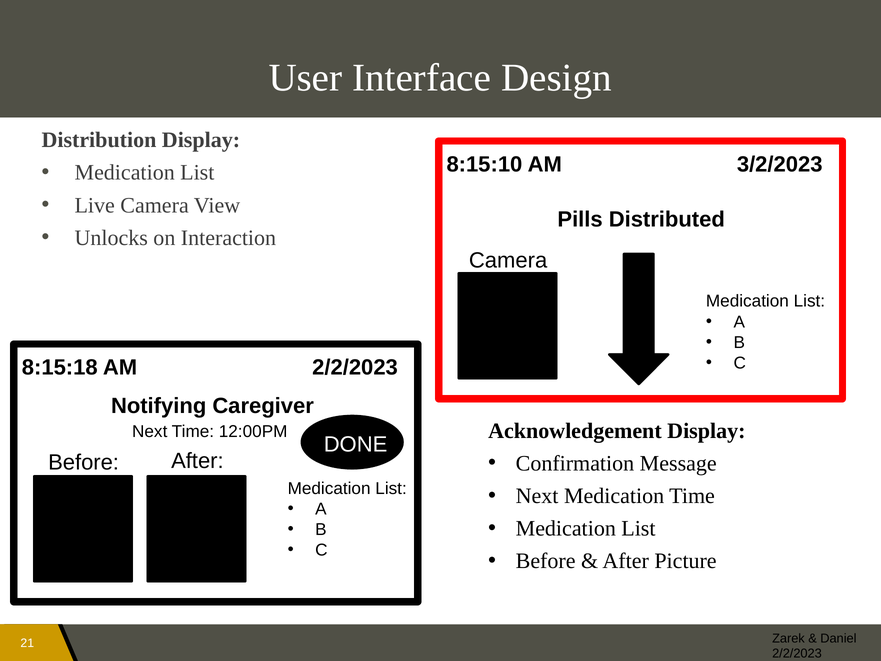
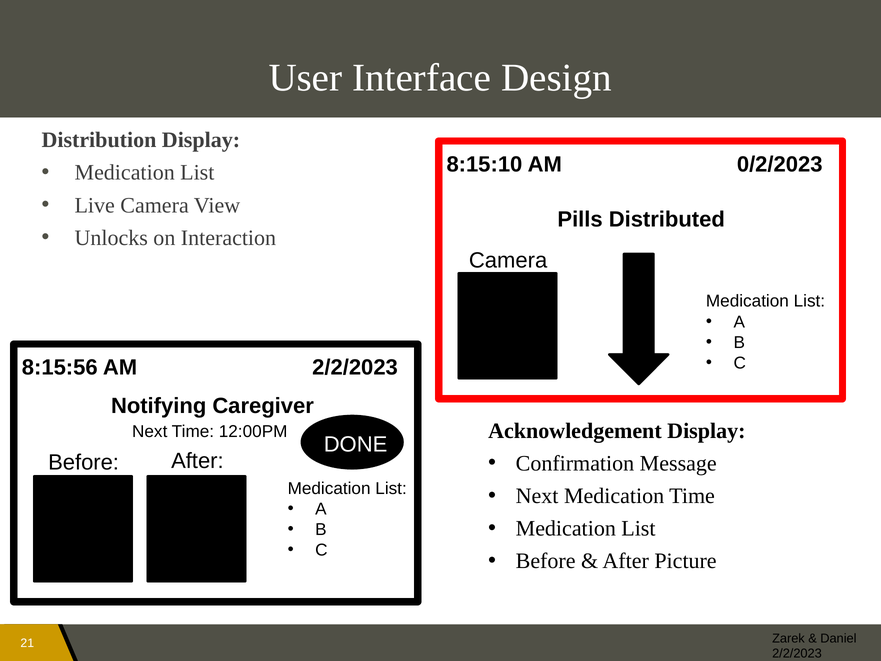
3/2/2023: 3/2/2023 -> 0/2/2023 (780, 164)
8:15:18: 8:15:18 -> 8:15:56 (60, 367)
